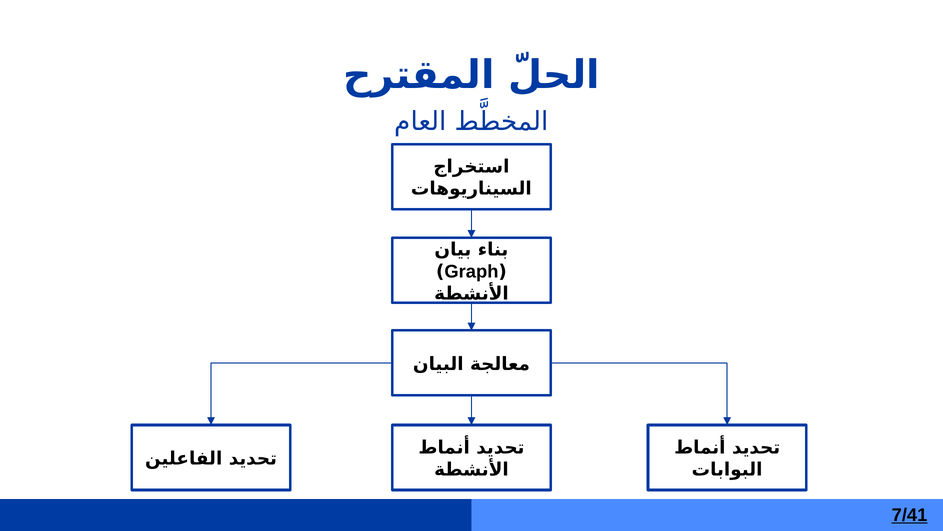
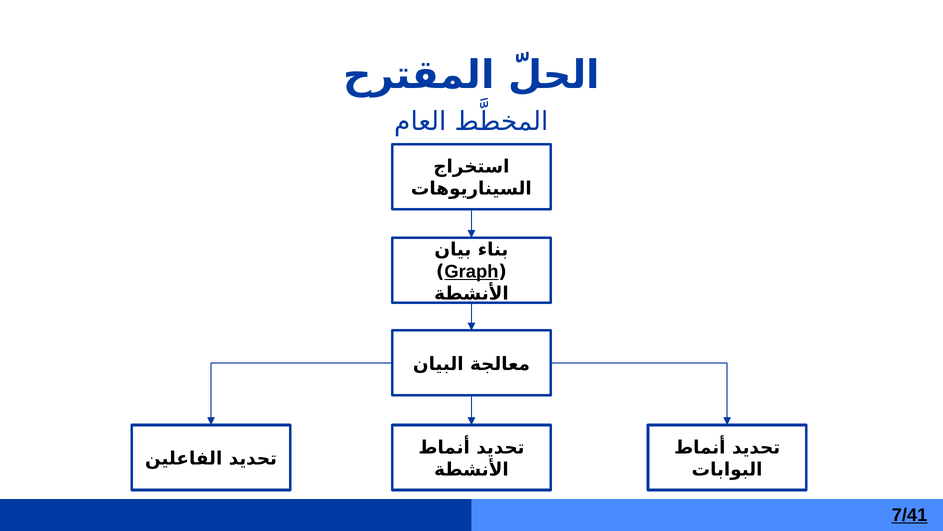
Graph underline: none -> present (471, 271)
